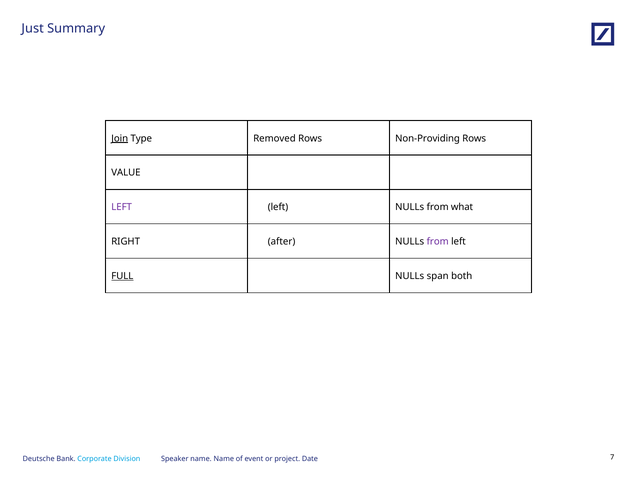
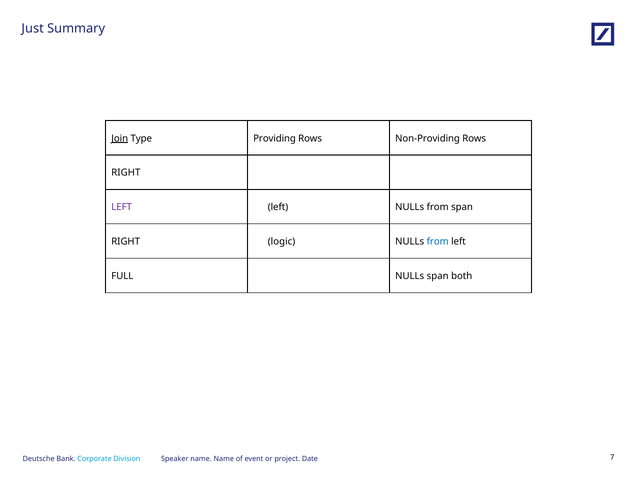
Removed: Removed -> Providing (275, 138)
VALUE: VALUE -> RIGHT (126, 173)
from what: what -> span (462, 207)
after: after -> logic (282, 242)
from colour: purple -> blue (438, 242)
FULL underline: present -> none (122, 276)
